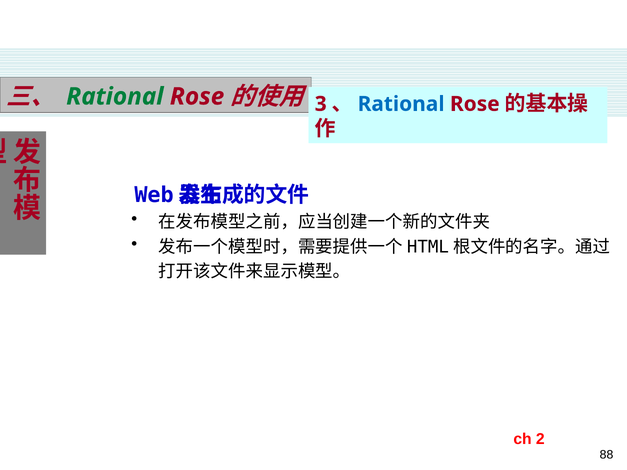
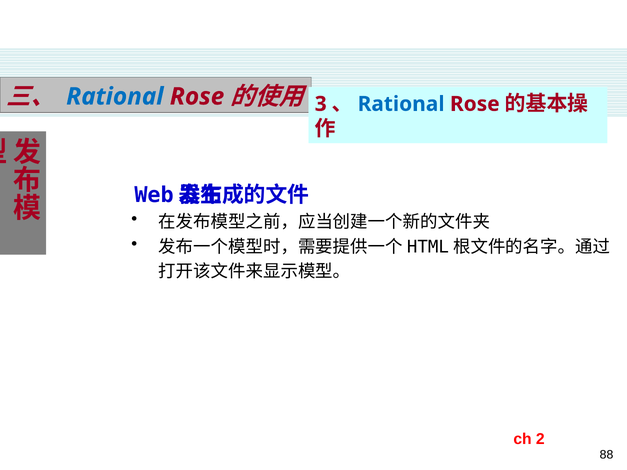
Rational colour: green -> blue (115, 97)
